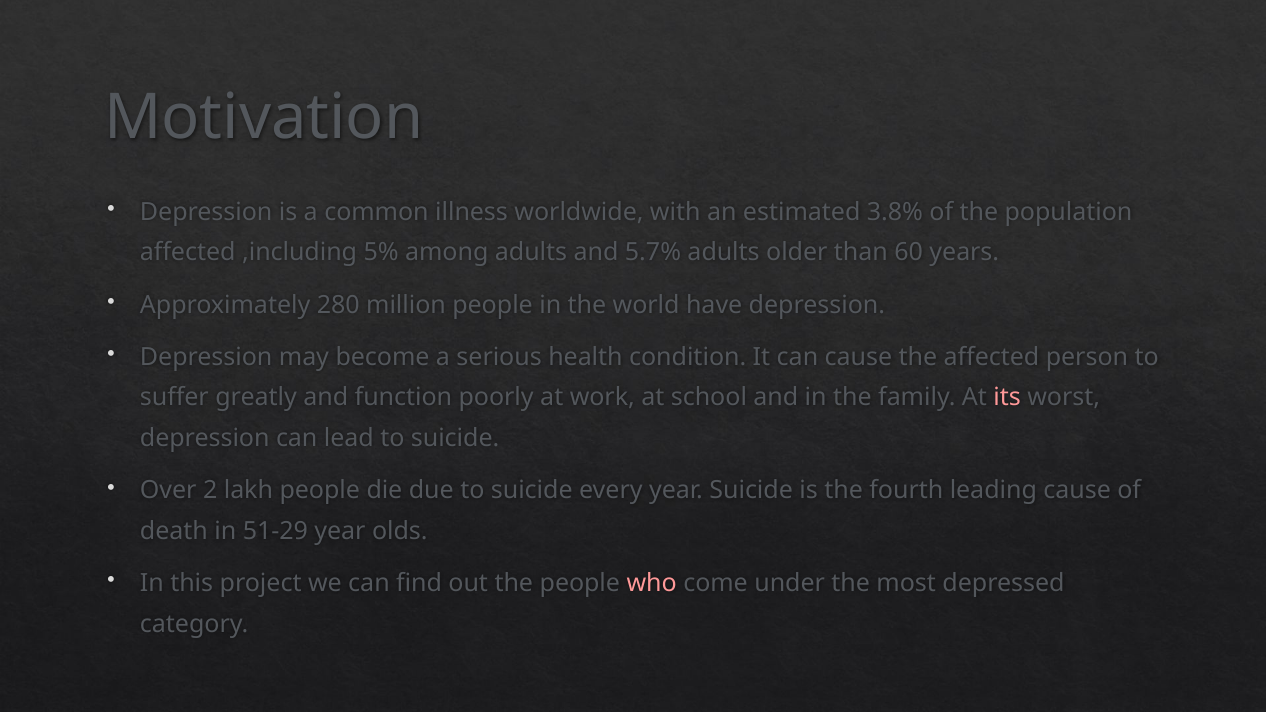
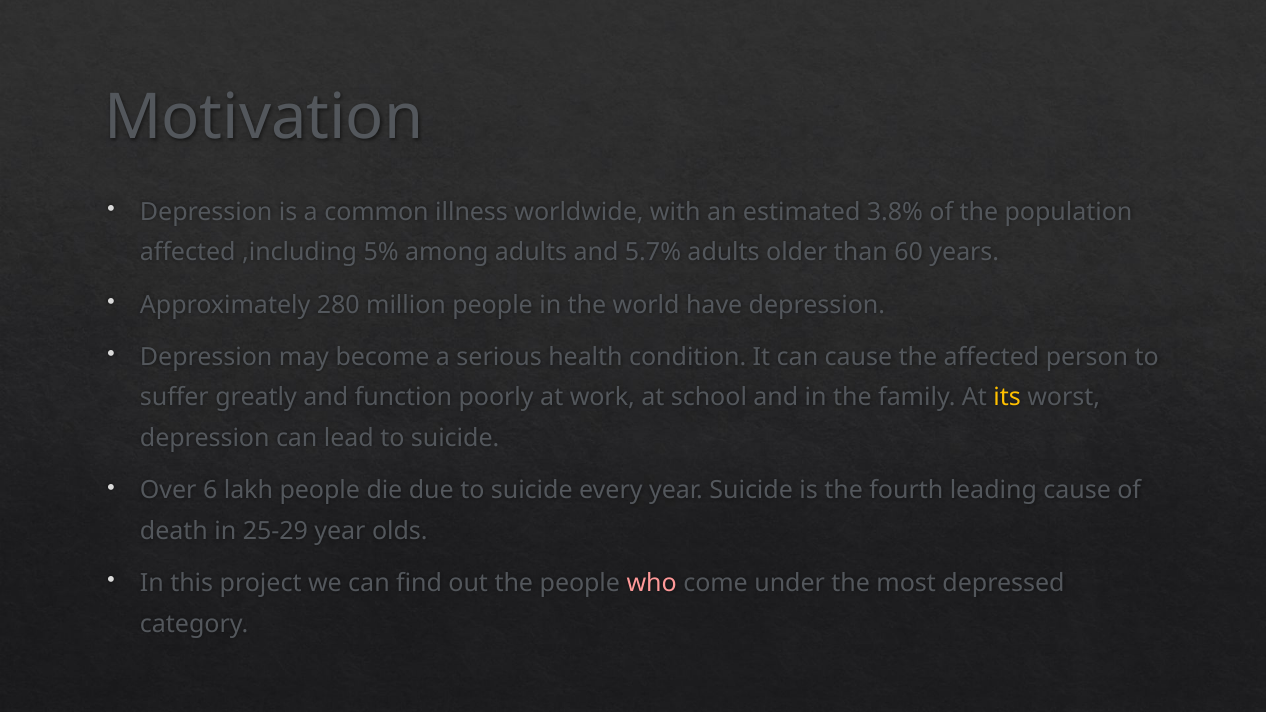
its colour: pink -> yellow (1007, 398)
2: 2 -> 6 (210, 491)
51-29: 51-29 -> 25-29 (275, 531)
